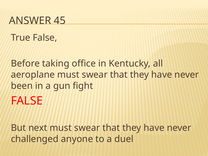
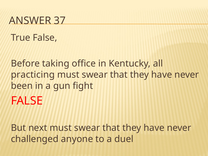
45: 45 -> 37 (60, 21)
aeroplane: aeroplane -> practicing (33, 75)
